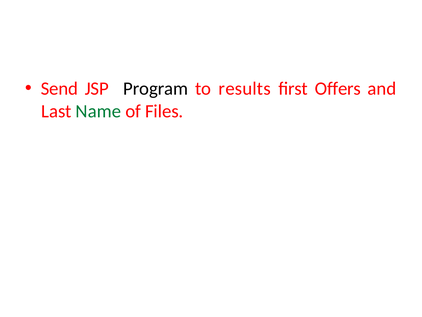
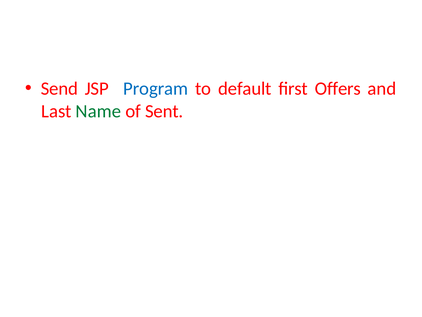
Program colour: black -> blue (156, 89)
results: results -> default (245, 89)
Files: Files -> Sent (164, 111)
